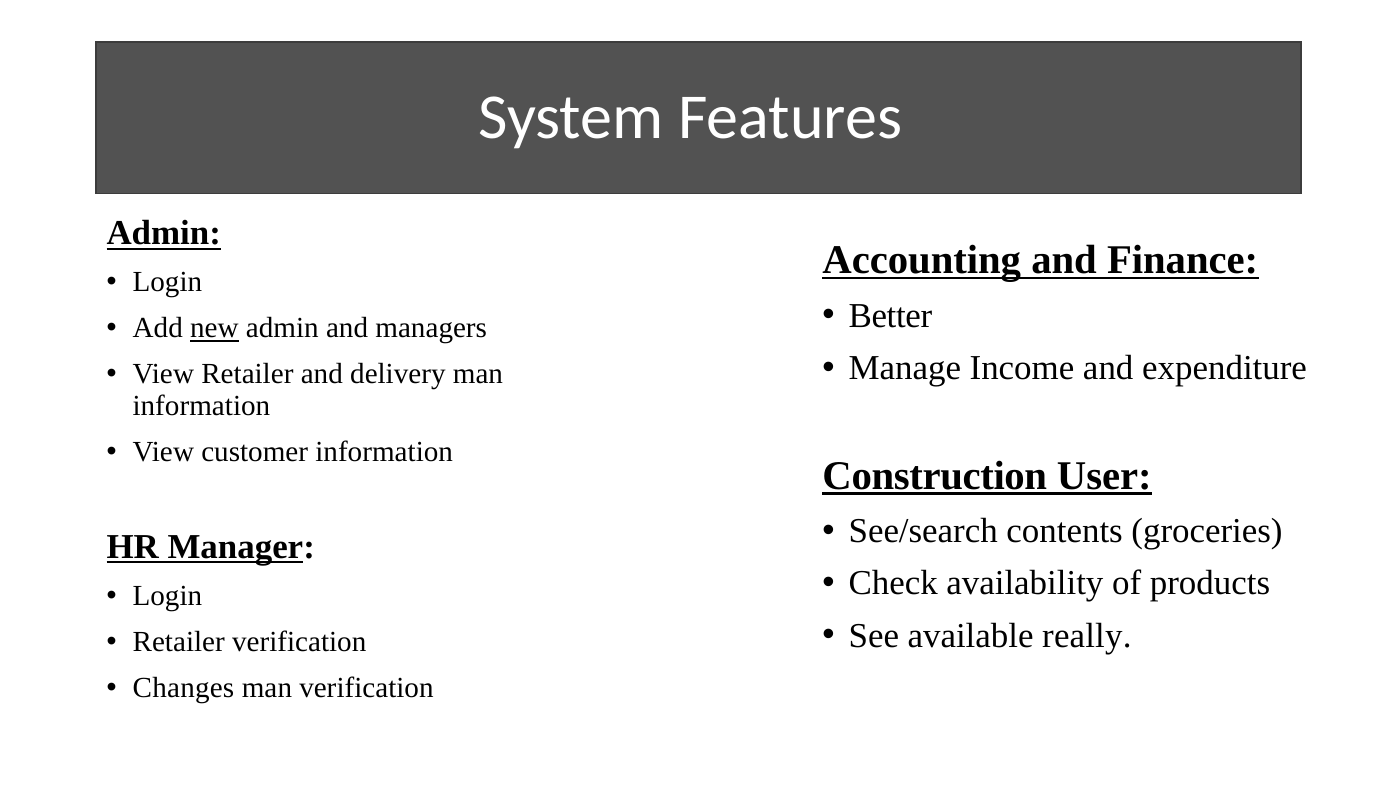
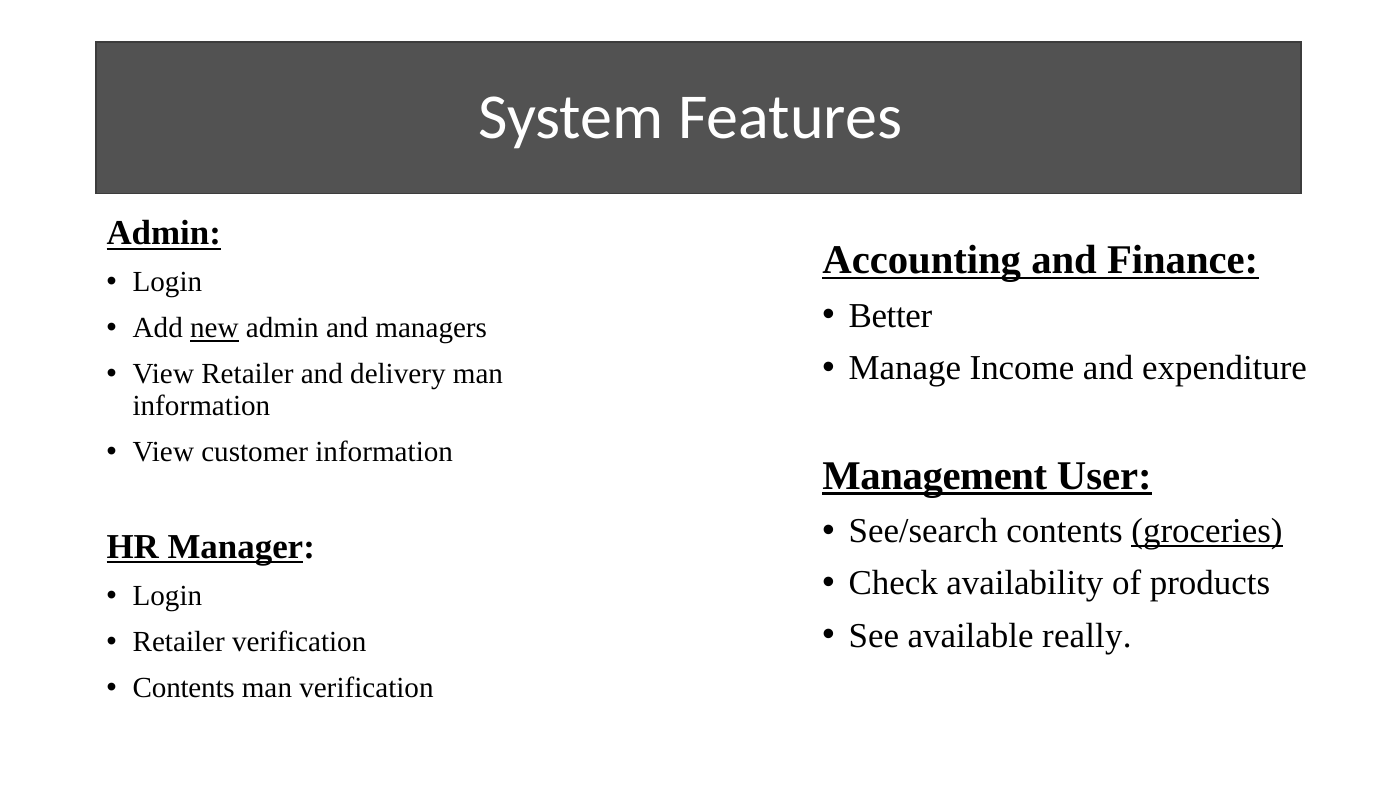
Construction: Construction -> Management (935, 475)
groceries underline: none -> present (1207, 531)
Changes: Changes -> Contents (184, 688)
